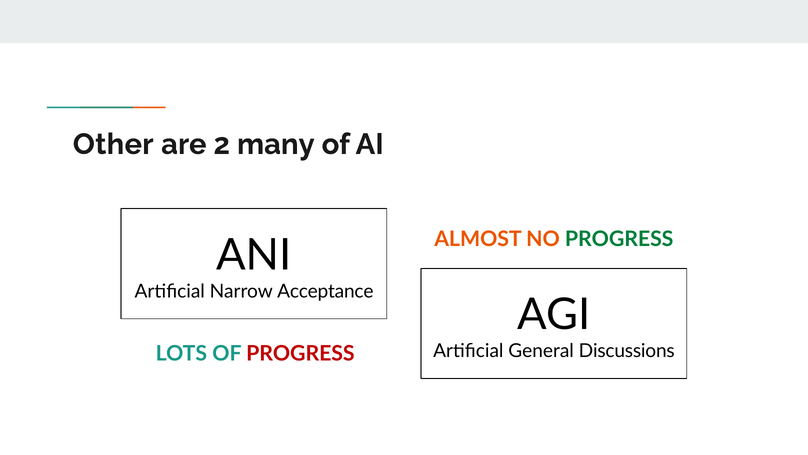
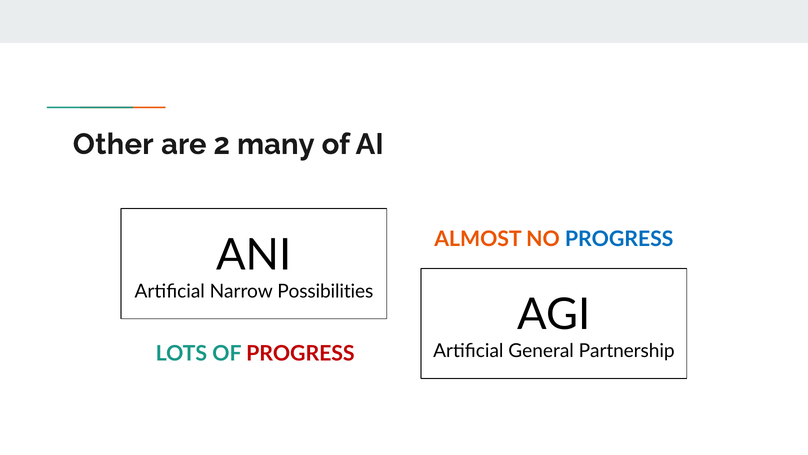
PROGRESS colour: green -> blue (619, 239)
Acceptance: Acceptance -> Possibilities (325, 291)
Discussions: Discussions -> Partnership (627, 351)
